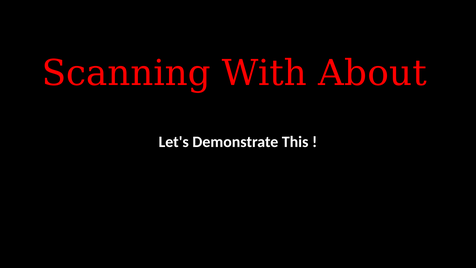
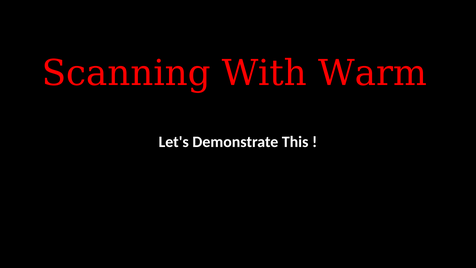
About: About -> Warm (373, 73)
